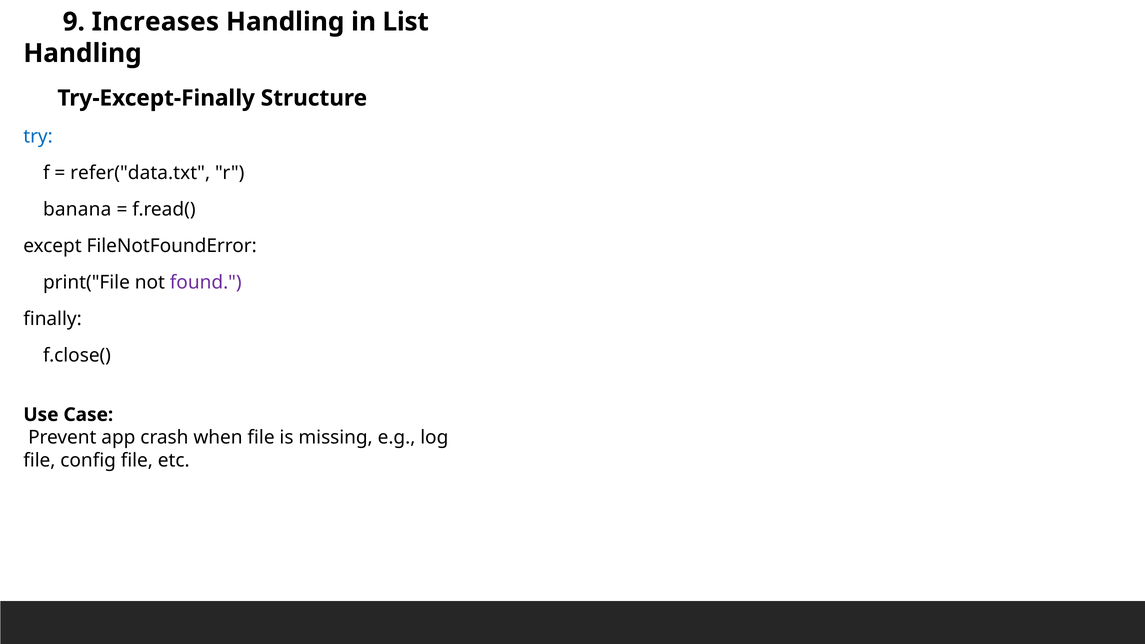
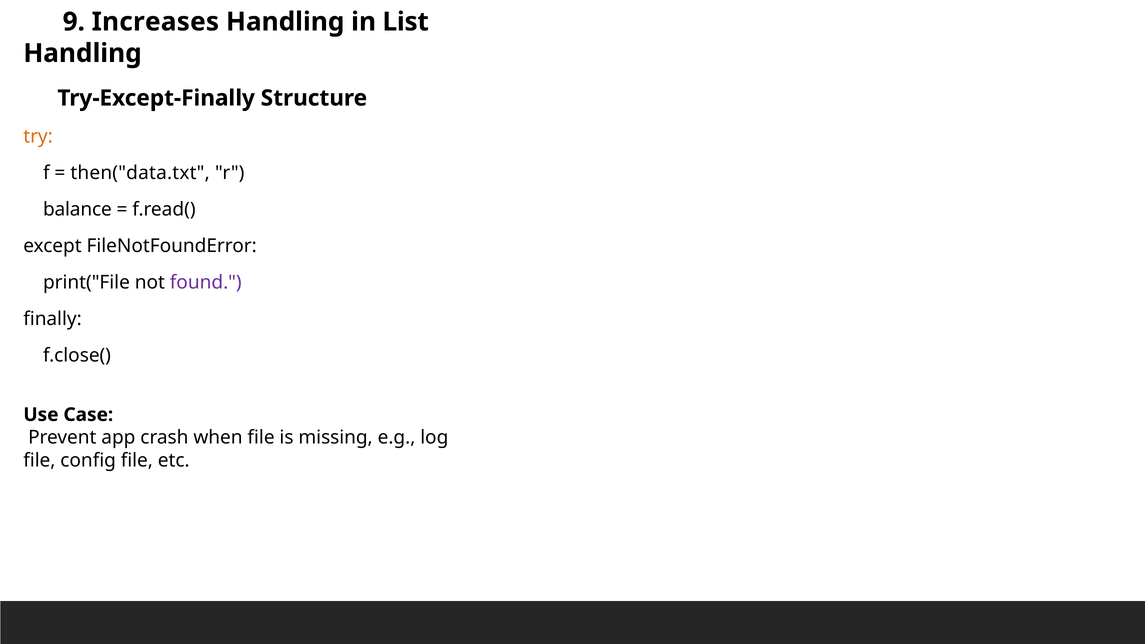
try colour: blue -> orange (38, 136)
refer("data.txt: refer("data.txt -> then("data.txt (140, 173)
banana: banana -> balance (77, 209)
